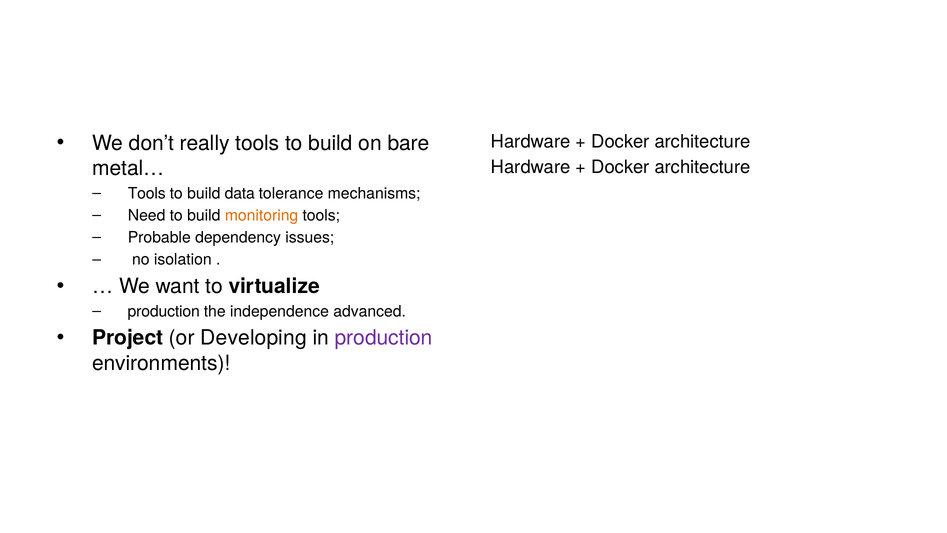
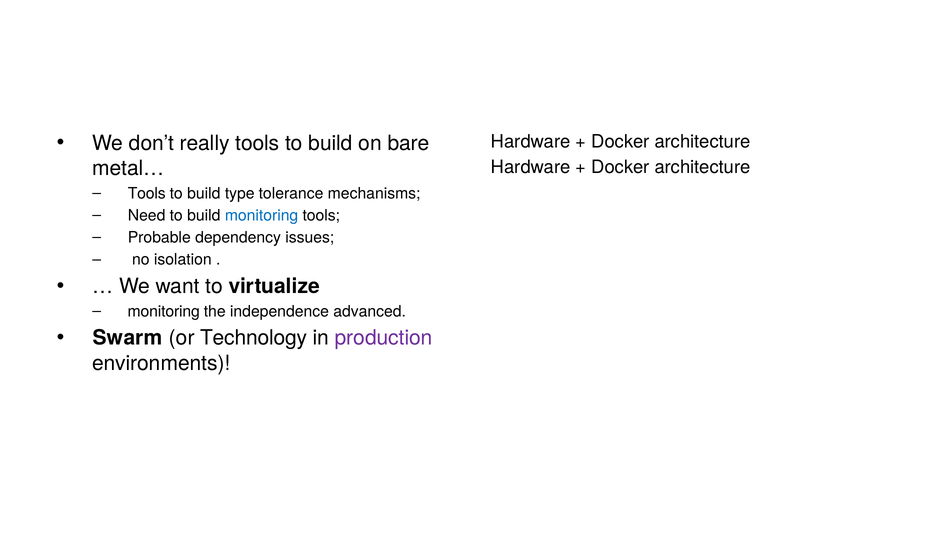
data: data -> type (240, 193)
monitoring colour: orange -> blue (262, 215)
production: production -> monitoring (164, 311)
Project: Project -> Swarm (128, 338)
Developing: Developing -> Technology (254, 338)
